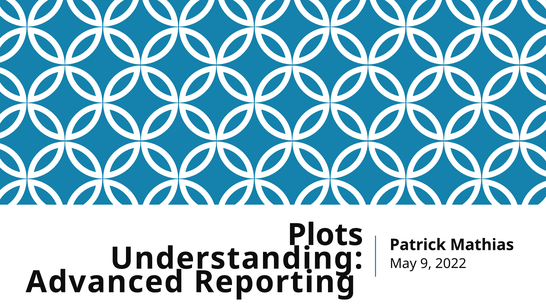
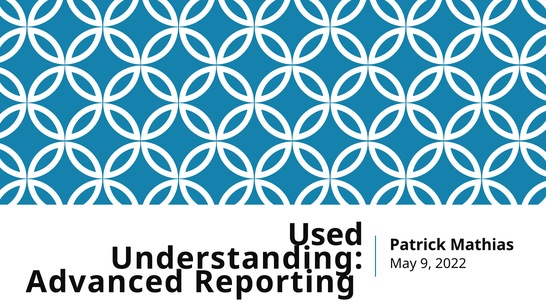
Plots: Plots -> Used (325, 235)
